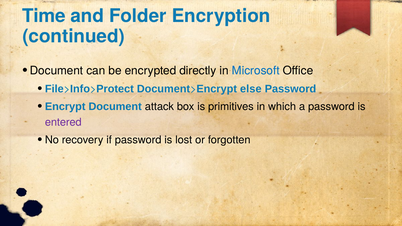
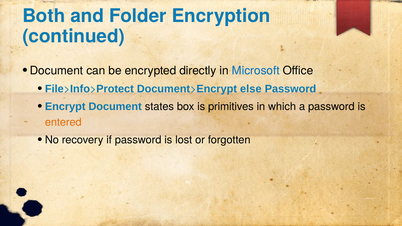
Time: Time -> Both (44, 16)
attack: attack -> states (159, 107)
entered colour: purple -> orange (63, 122)
